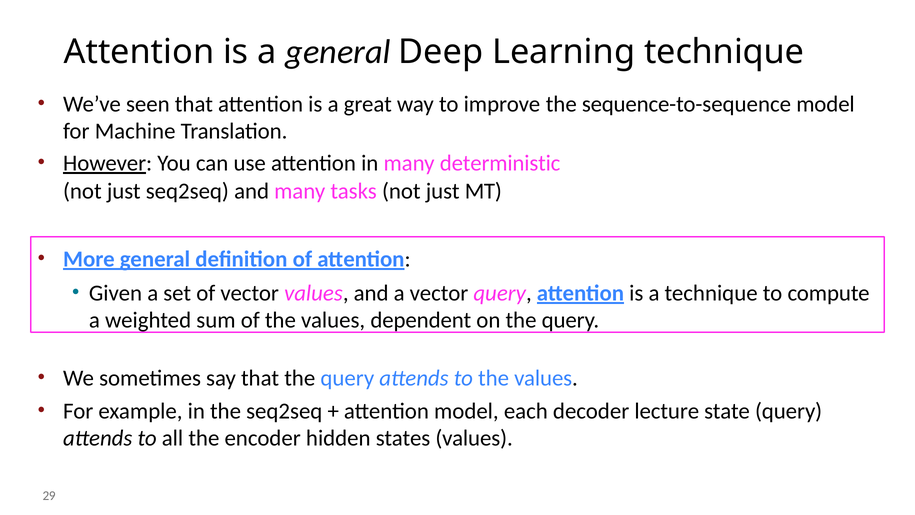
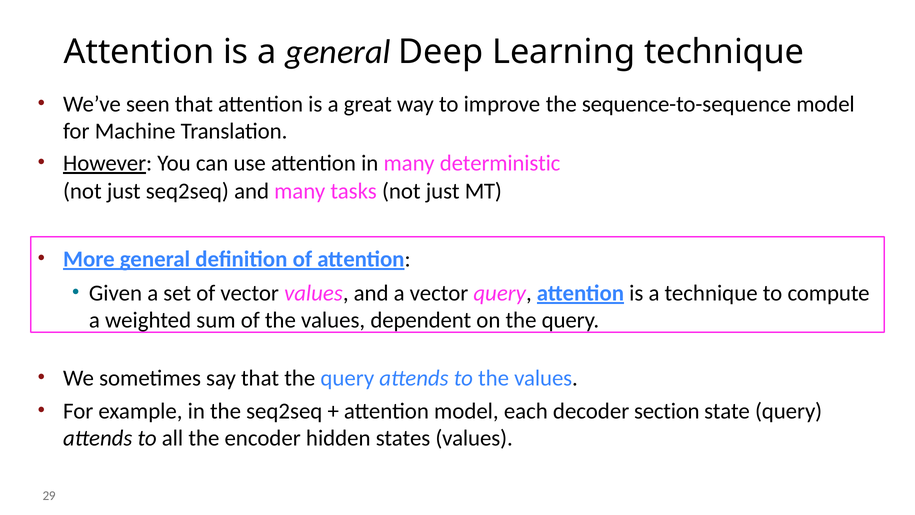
lecture: lecture -> section (667, 411)
